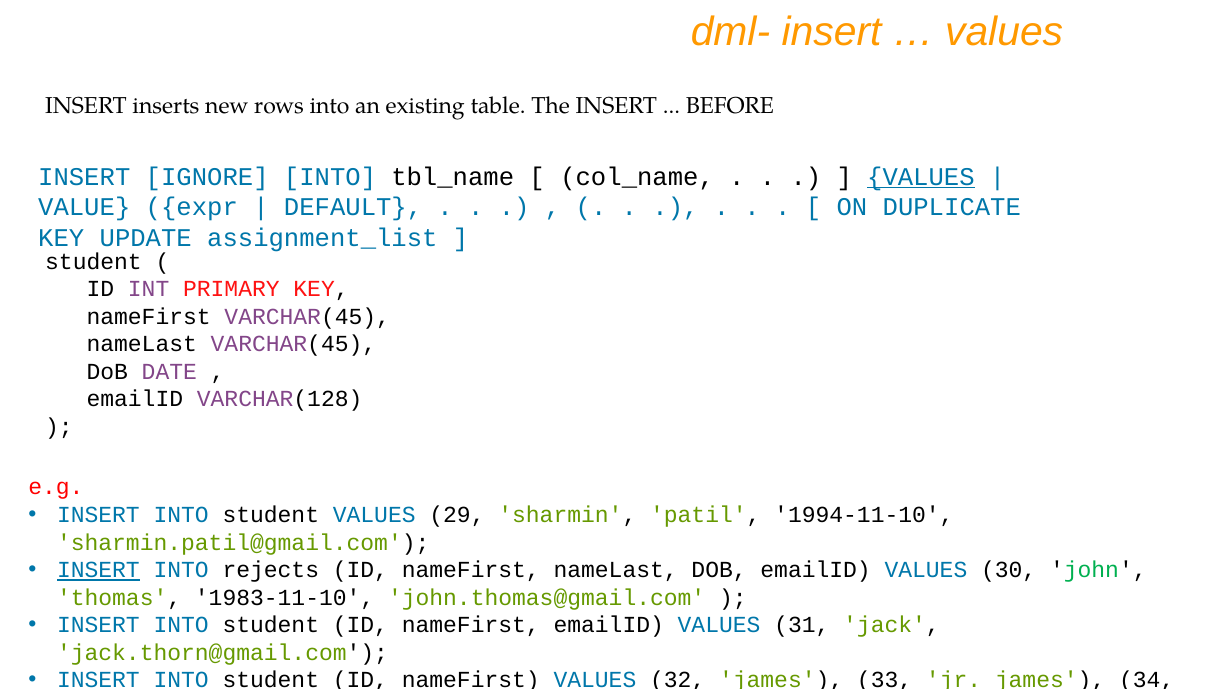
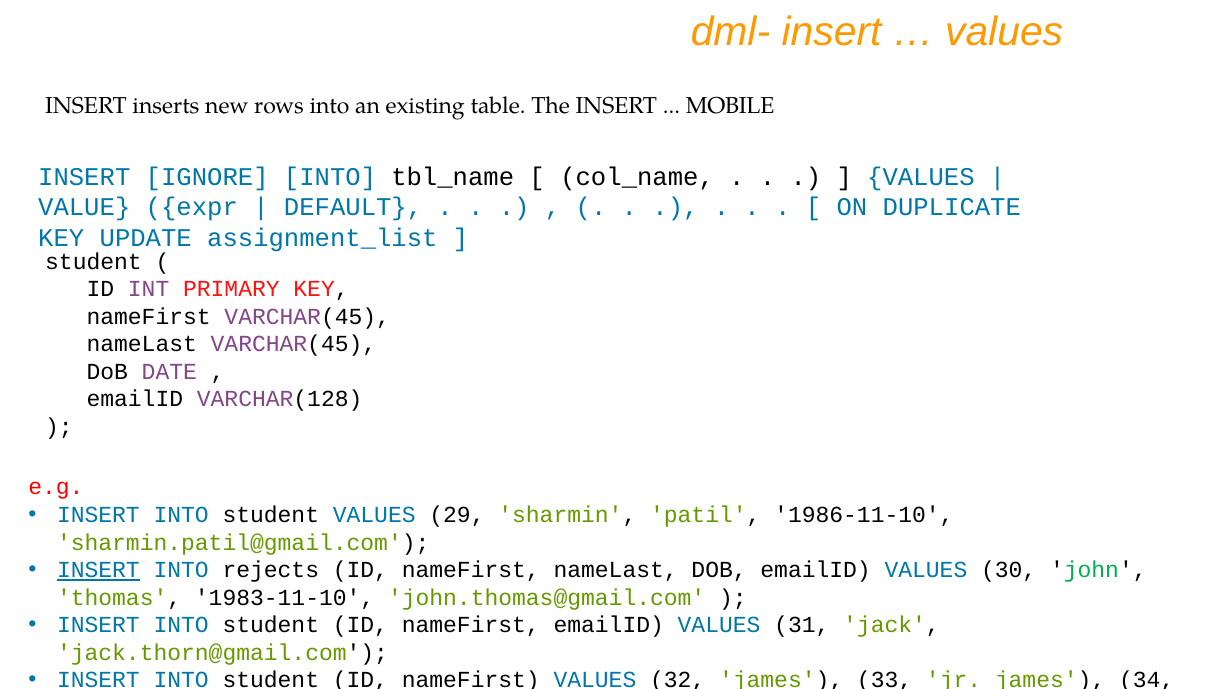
BEFORE: BEFORE -> MOBILE (730, 106)
VALUES underline: present -> none (921, 177)
1994-11-10: 1994-11-10 -> 1986-11-10 (864, 515)
